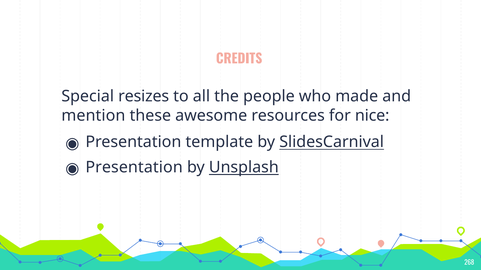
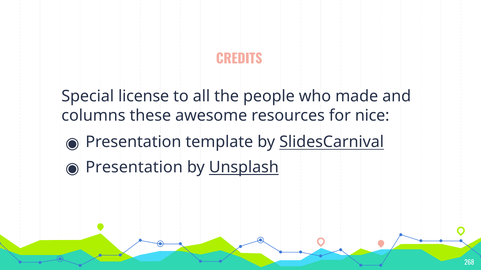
resizes: resizes -> license (144, 97)
mention: mention -> columns (93, 116)
